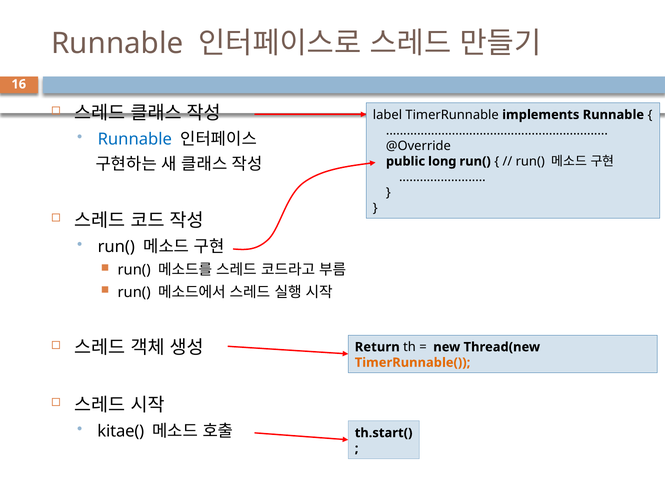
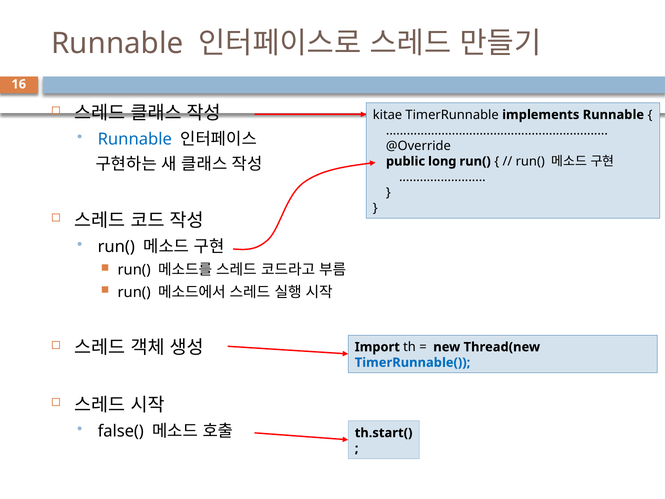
label: label -> kitae (388, 115)
Return: Return -> Import (377, 347)
TimerRunnable( colour: orange -> blue (413, 362)
kitae(: kitae( -> false( (121, 431)
